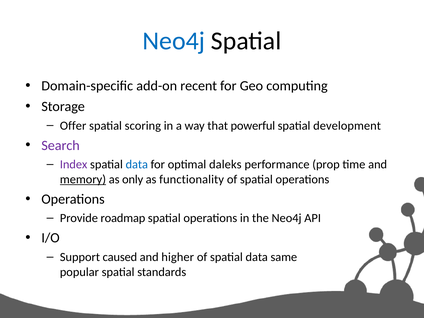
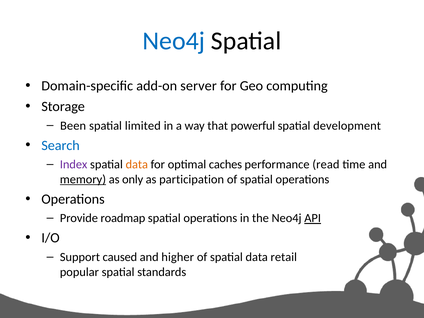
recent: recent -> server (199, 86)
Offer: Offer -> Been (73, 126)
scoring: scoring -> limited (143, 126)
Search colour: purple -> blue (61, 145)
data colour: blue -> orange (137, 164)
daleks: daleks -> caches (225, 164)
prop: prop -> read (326, 164)
functionality: functionality -> participation (192, 179)
API underline: none -> present (313, 218)
same: same -> retail (284, 257)
